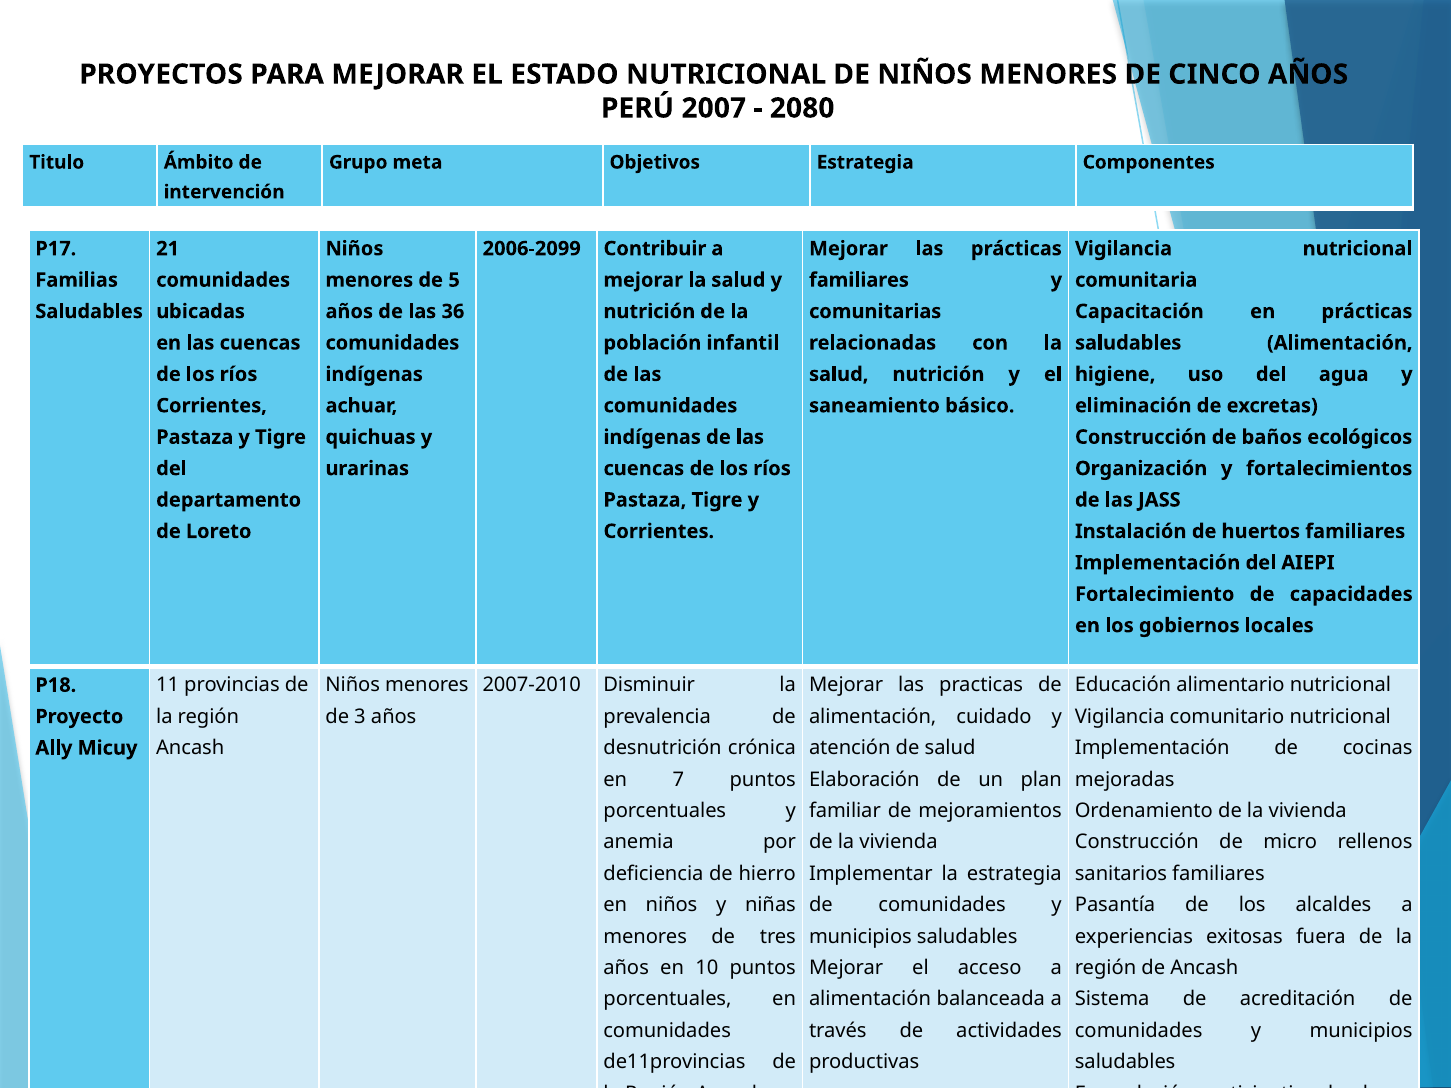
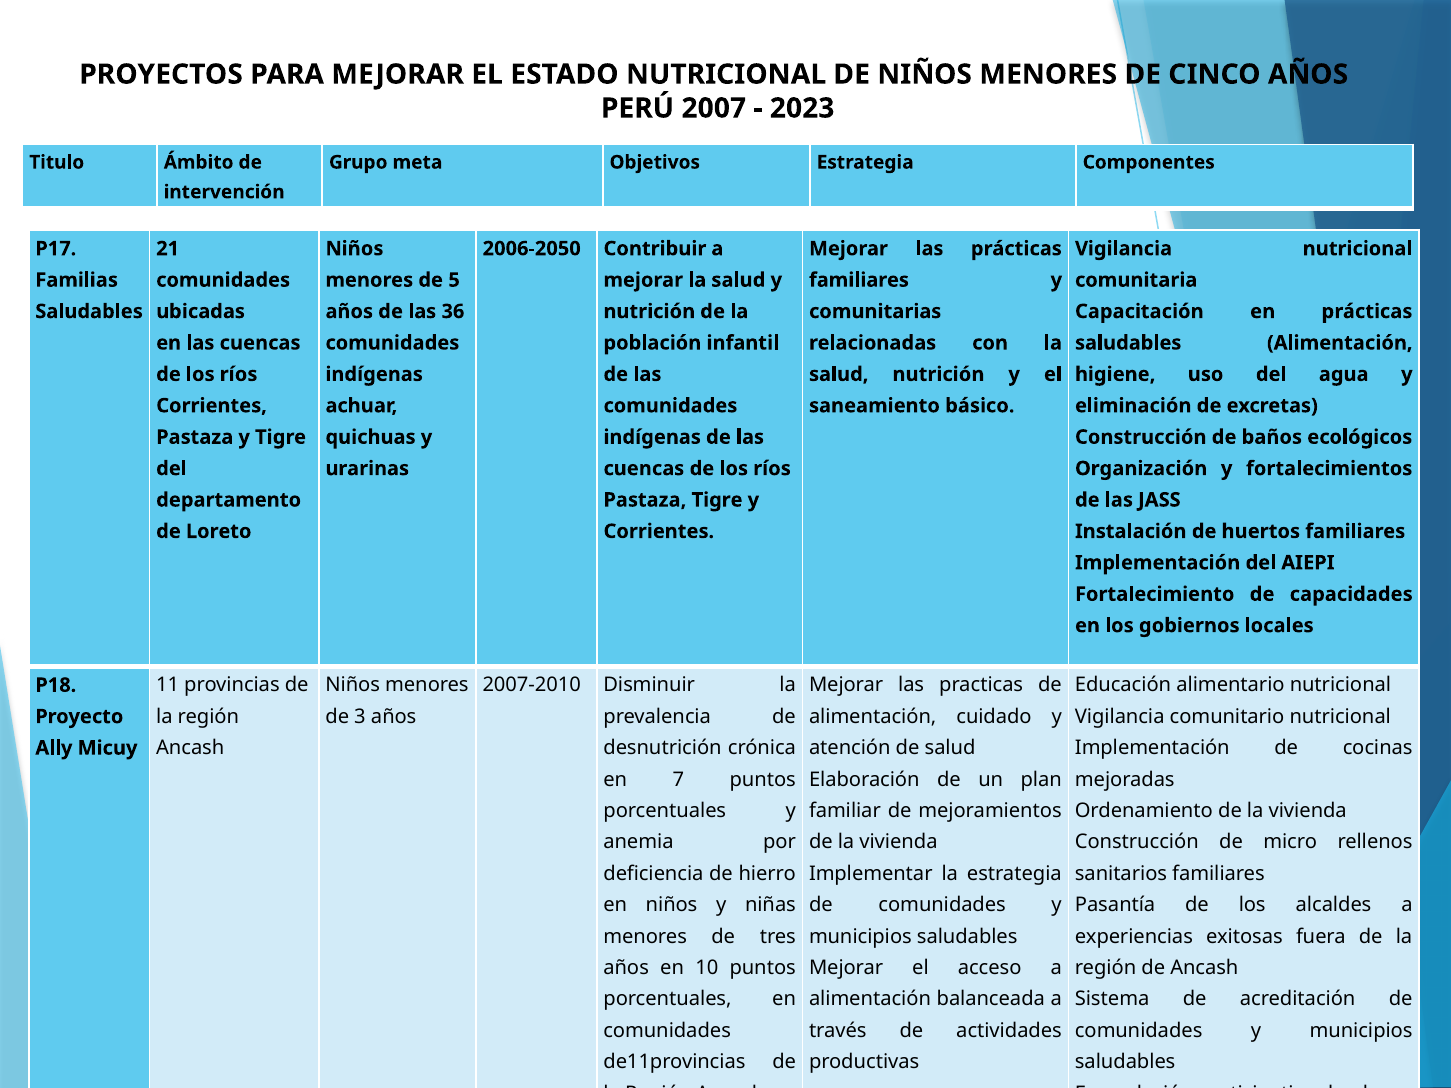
2080: 2080 -> 2023 (802, 108)
2006-2099: 2006-2099 -> 2006-2050 (532, 249)
